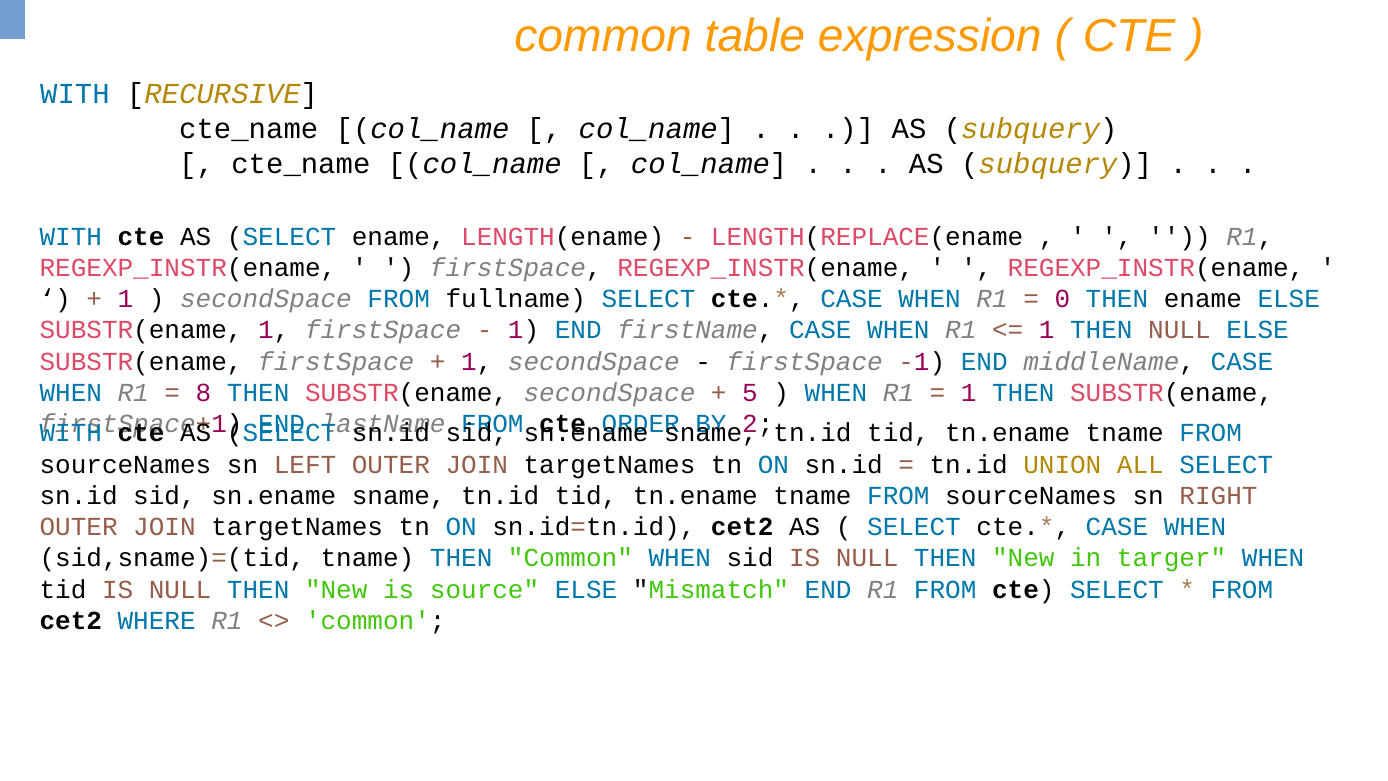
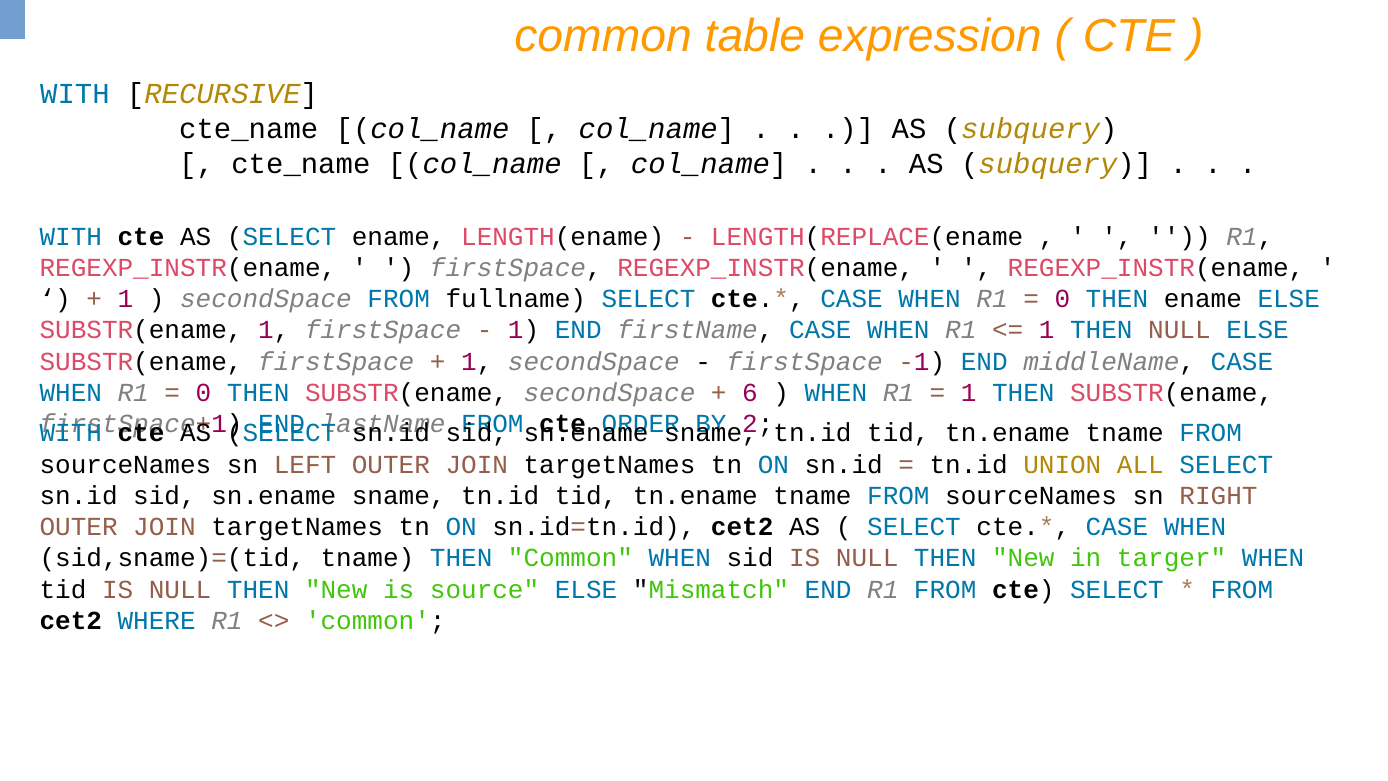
8: 8 -> 0 (204, 393)
5: 5 -> 6 (750, 393)
